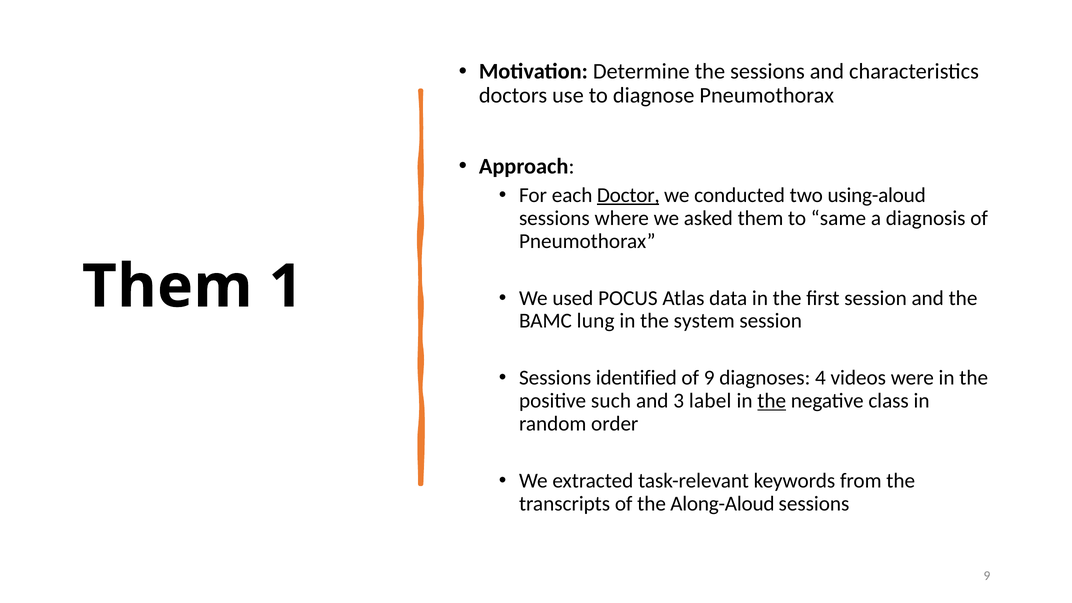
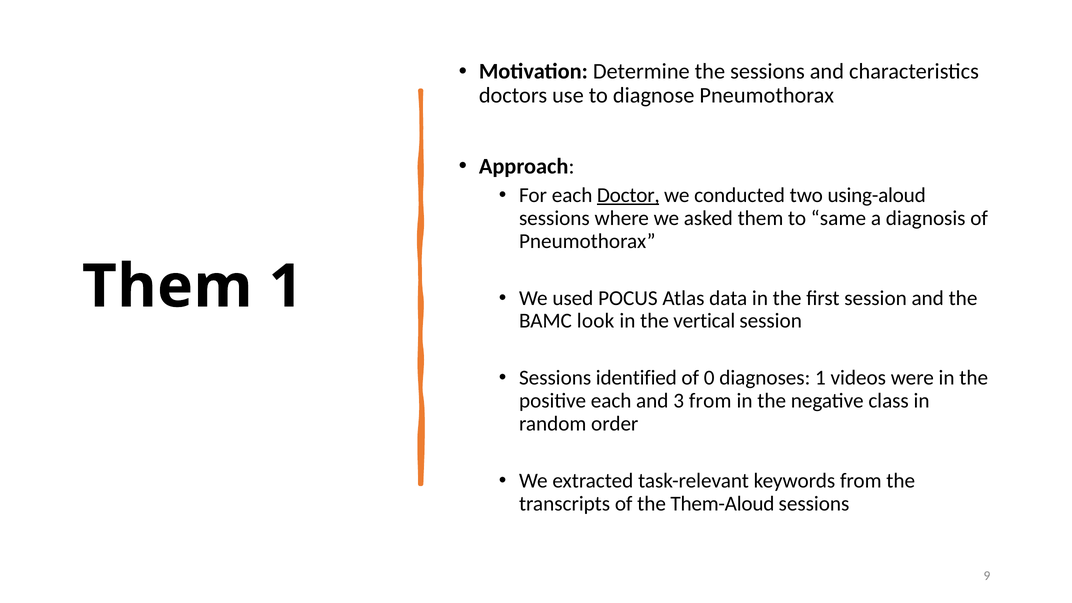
lung: lung -> look (596, 321)
system: system -> vertical (704, 321)
of 9: 9 -> 0 (709, 378)
diagnoses 4: 4 -> 1 (820, 378)
positive such: such -> each (611, 401)
3 label: label -> from (710, 401)
the underline: present -> none (772, 401)
Along-Aloud: Along-Aloud -> Them-Aloud (722, 504)
